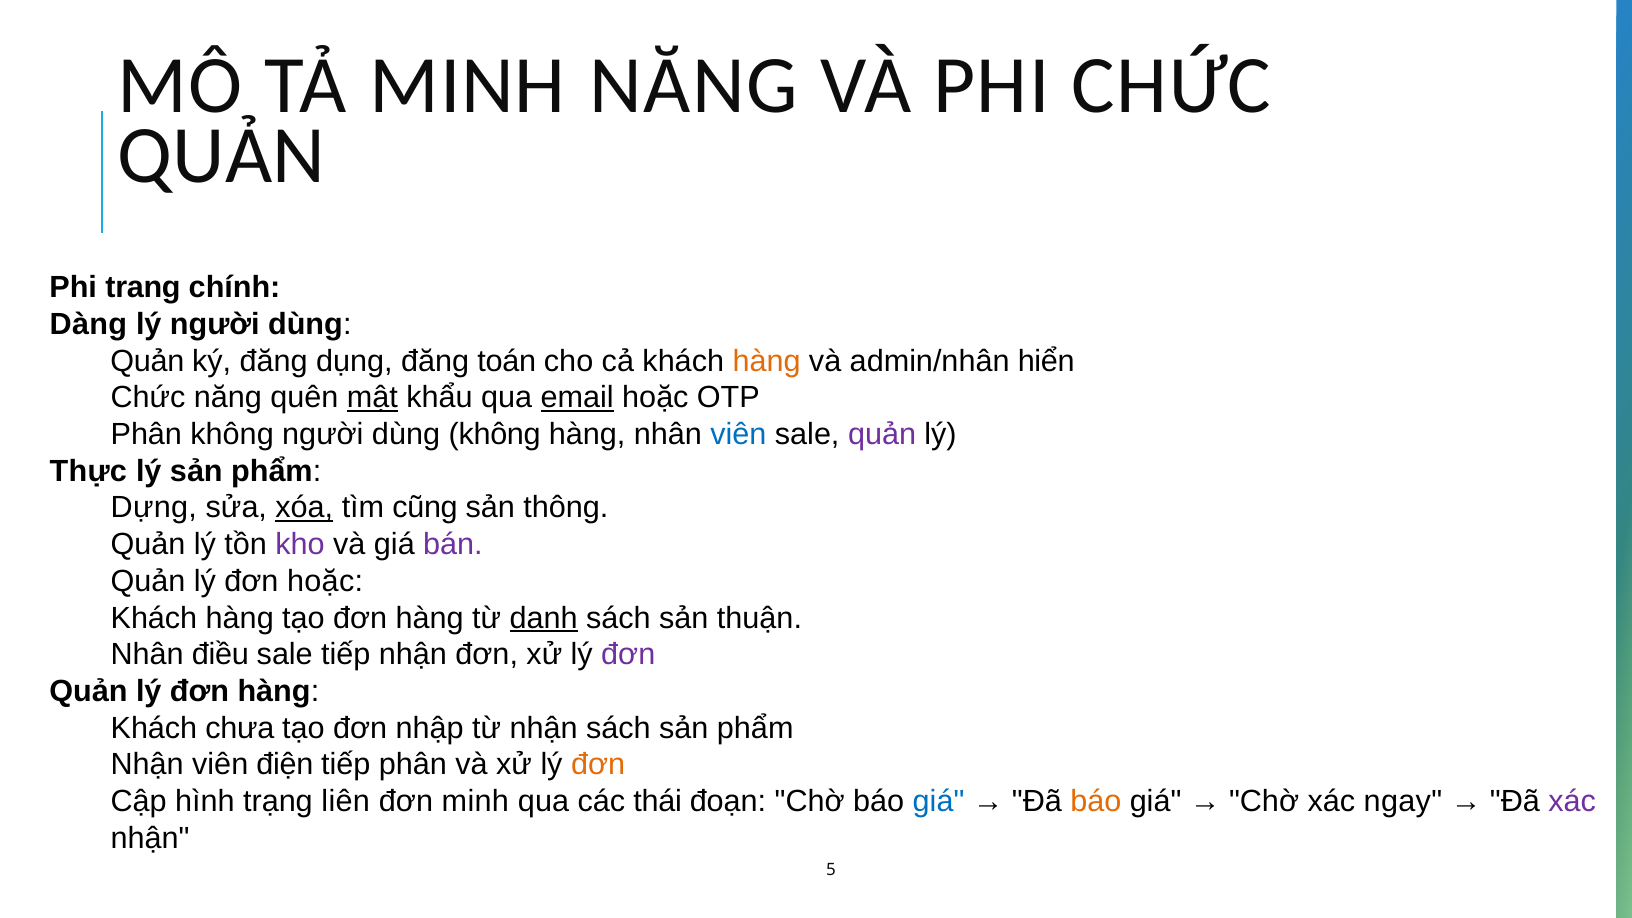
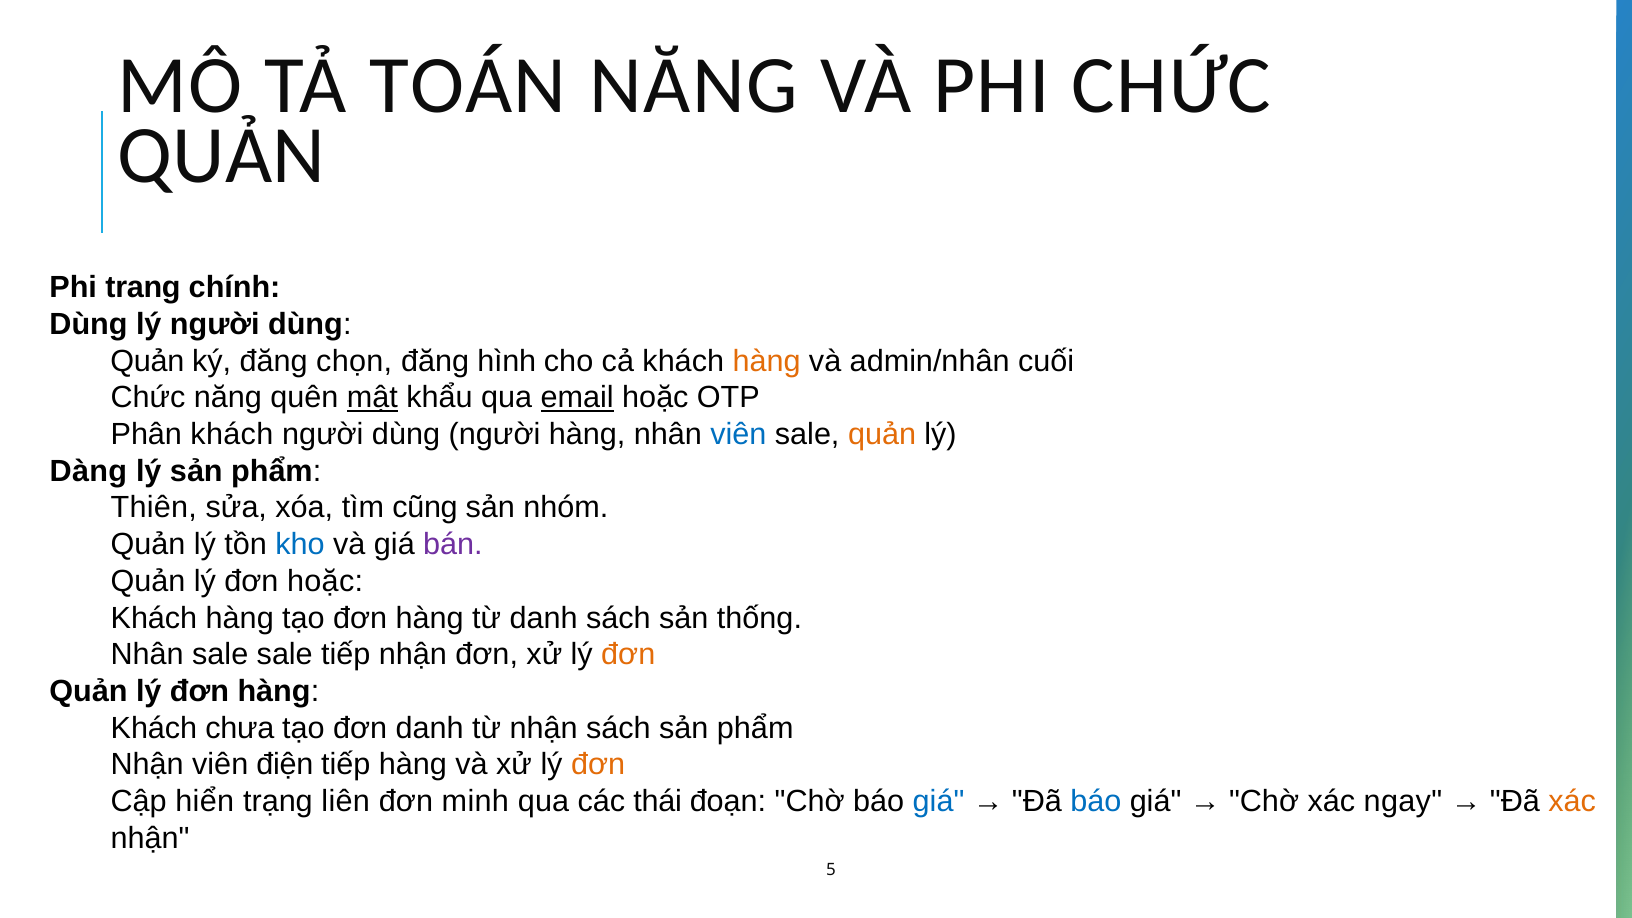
TẢ MINH: MINH -> TOÁN (468, 85)
Dàng: Dàng -> Dùng (88, 324)
dụng: dụng -> chọn (354, 361)
toán: toán -> hình (507, 361)
hiển: hiển -> cuối (1046, 361)
Phân không: không -> khách (232, 434)
dùng không: không -> người (495, 434)
quản colour: purple -> orange (882, 434)
Thực: Thực -> Dàng (88, 471)
Dựng: Dựng -> Thiên (154, 508)
xóa underline: present -> none (304, 508)
thông: thông -> nhóm (566, 508)
kho colour: purple -> blue (300, 545)
danh underline: present -> none (544, 618)
thuận: thuận -> thống (759, 618)
Nhân điều: điều -> sale (220, 655)
đơn colour: purple -> orange (628, 655)
đơn nhập: nhập -> danh (430, 728)
tiếp phân: phân -> hàng (413, 765)
hình: hình -> hiển (205, 802)
báo colour: orange -> blue (1096, 802)
xác colour: purple -> orange (1572, 802)
